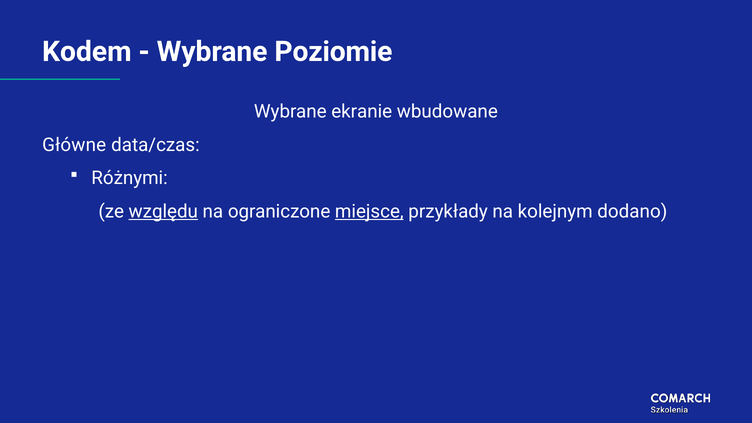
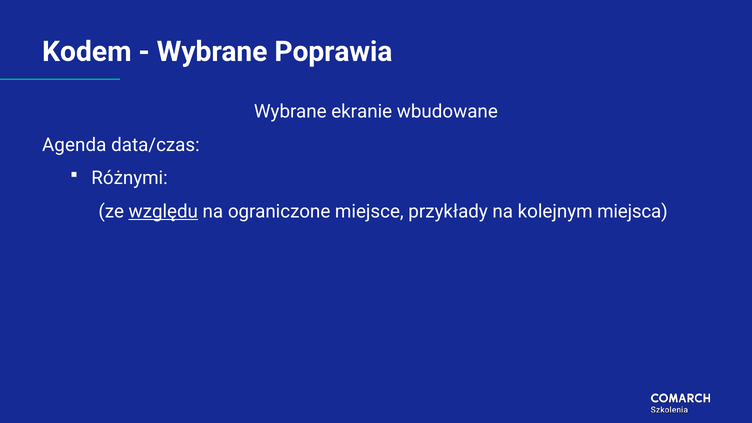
Poziomie: Poziomie -> Poprawia (333, 52)
Główne: Główne -> Agenda (74, 145)
miejsce underline: present -> none (369, 211)
dodano: dodano -> miejsca (632, 211)
